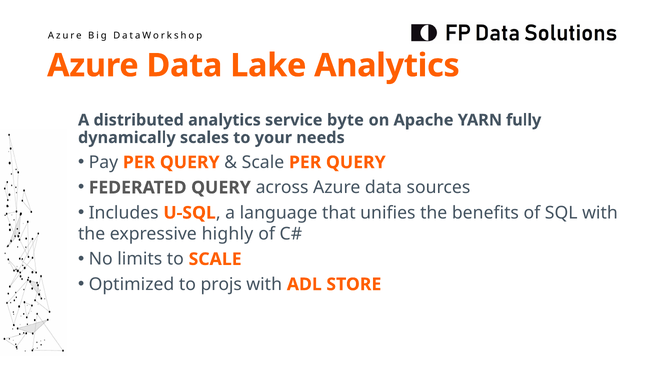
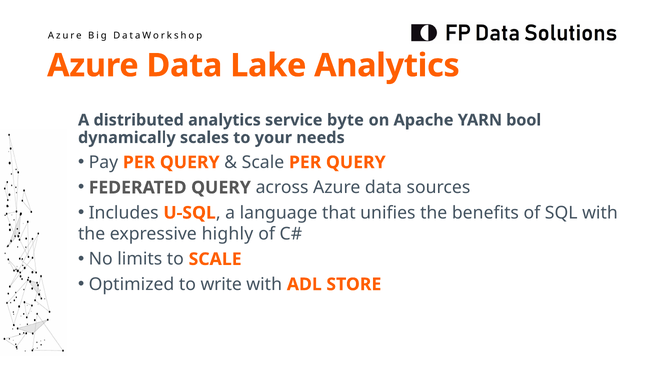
fully: fully -> bool (524, 120)
projs: projs -> write (221, 285)
